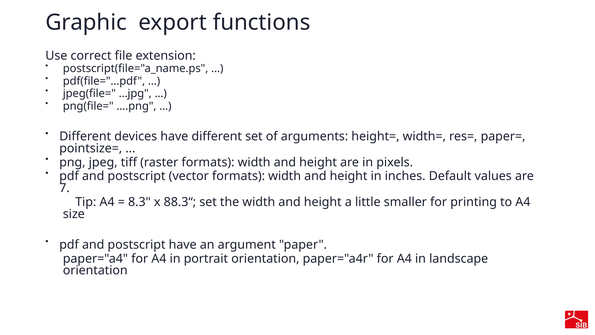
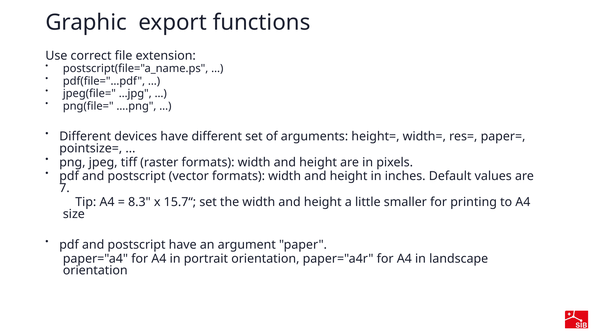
88.3“: 88.3“ -> 15.7“ (180, 202)
